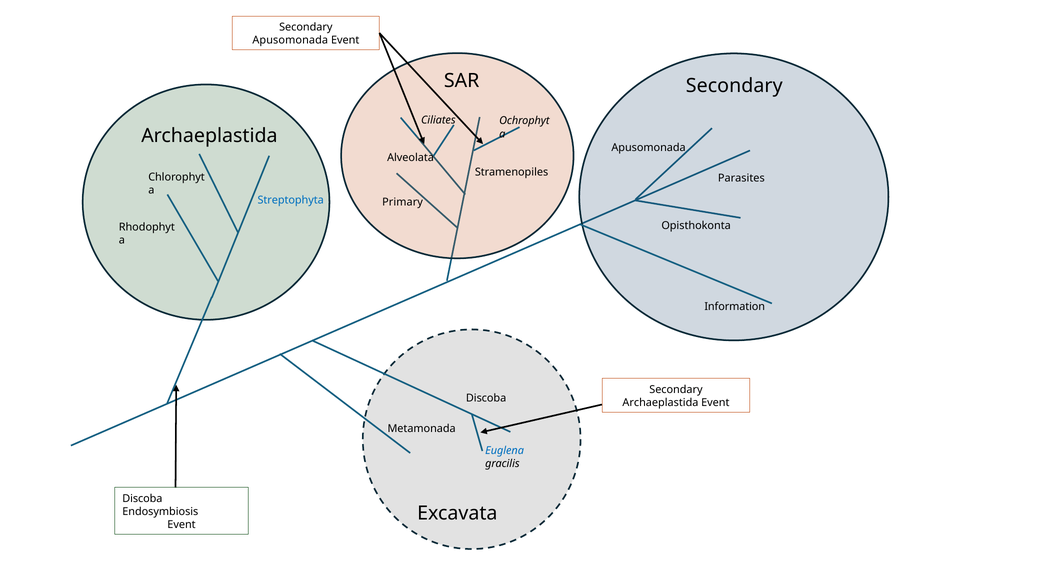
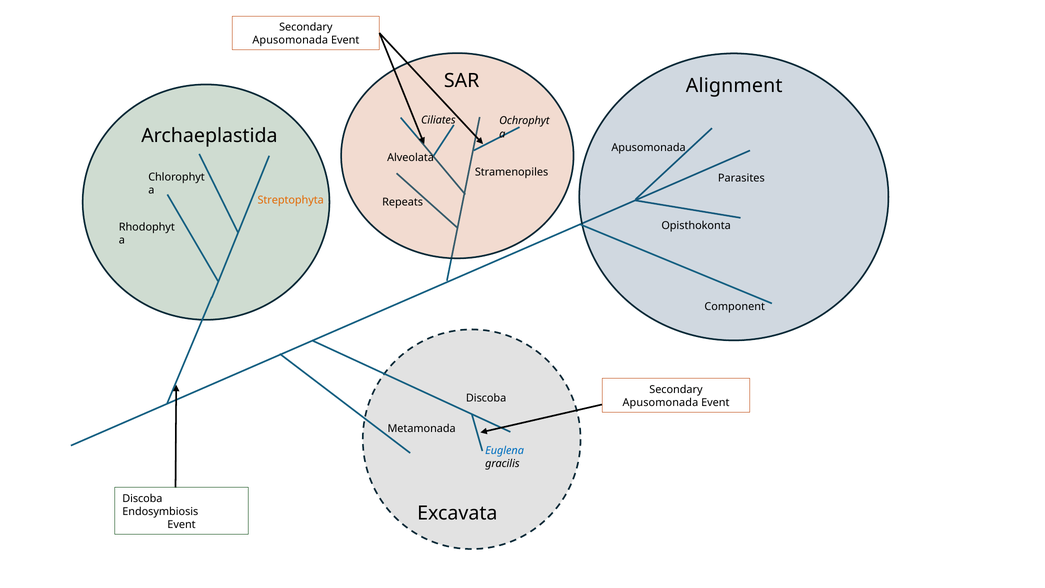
Secondary: Secondary -> Alignment (734, 86)
Streptophyta colour: blue -> orange (291, 200)
Primary: Primary -> Repeats (403, 202)
Information: Information -> Component (735, 306)
Archaeplastida: Archaeplastida -> Apusomonada (660, 402)
